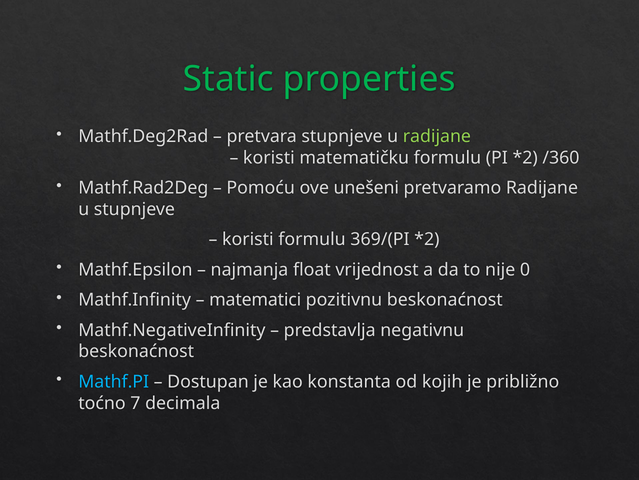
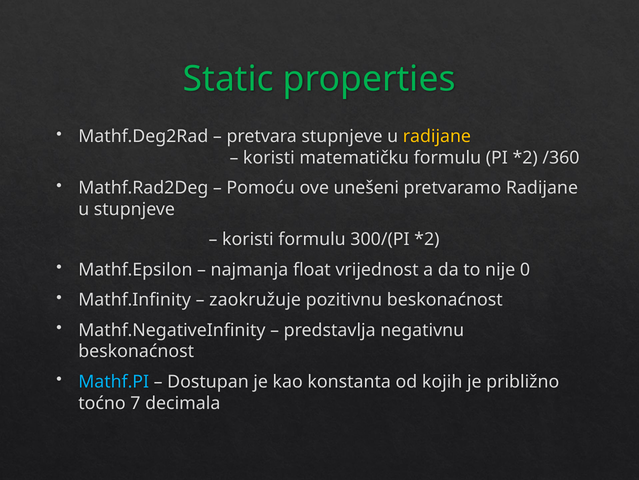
radijane colour: light green -> yellow (437, 136)
369/(PI: 369/(PI -> 300/(PI (380, 239)
matematici: matematici -> zaokružuje (255, 300)
